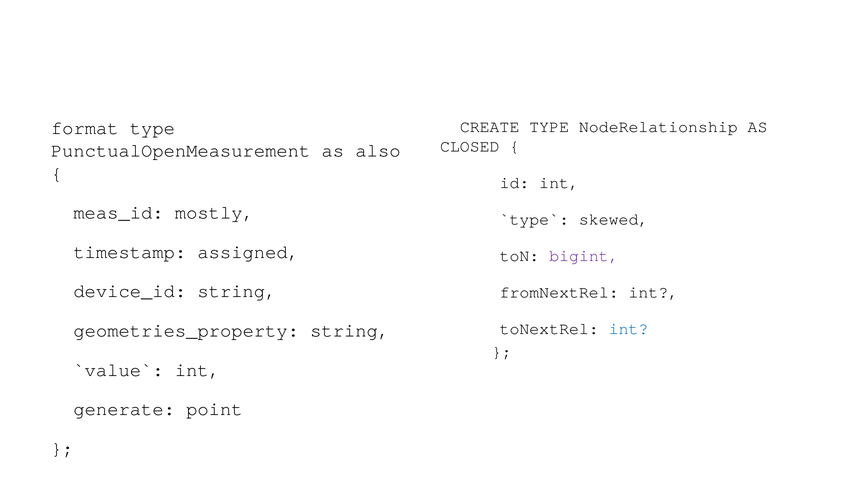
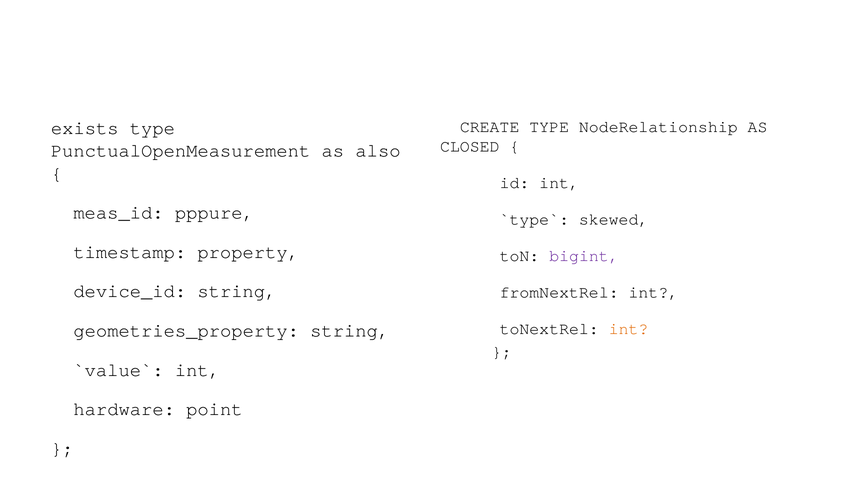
format: format -> exists (85, 128)
mostly: mostly -> pppure (214, 213)
assigned: assigned -> property (248, 252)
int colour: blue -> orange (629, 329)
generate: generate -> hardware (124, 410)
